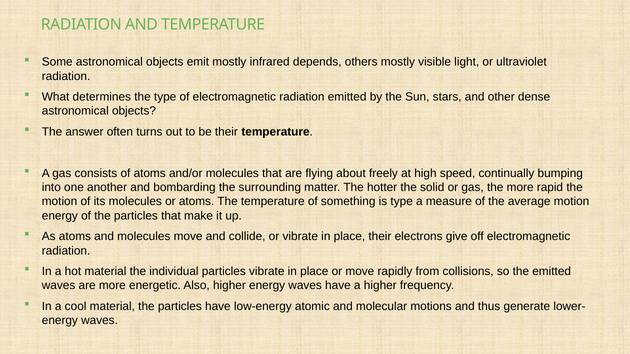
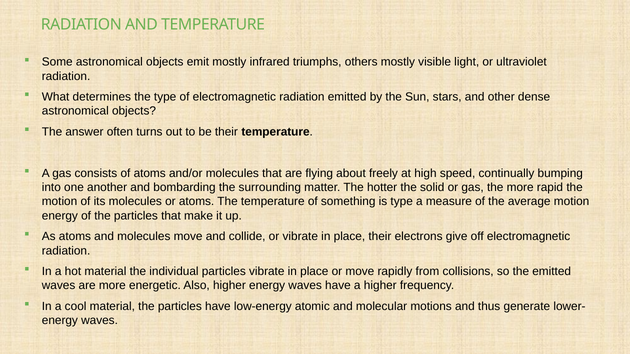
depends: depends -> triumphs (317, 62)
